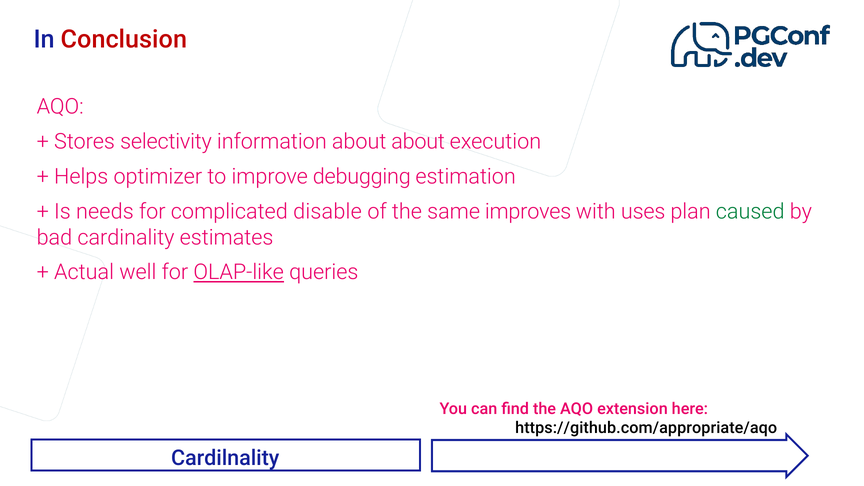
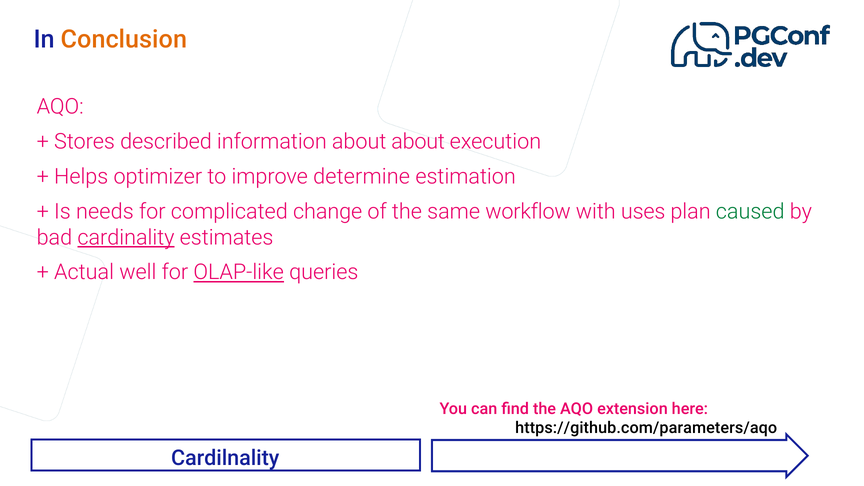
Conclusion colour: red -> orange (124, 39)
selectivity: selectivity -> described (166, 142)
debugging: debugging -> determine (362, 177)
disable: disable -> change (328, 212)
improves: improves -> workflow (528, 212)
cardinality underline: none -> present (126, 237)
https://github.com/appropriate/aqo: https://github.com/appropriate/aqo -> https://github.com/parameters/aqo (646, 428)
